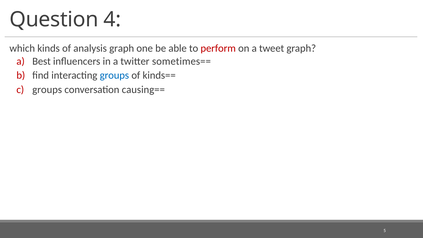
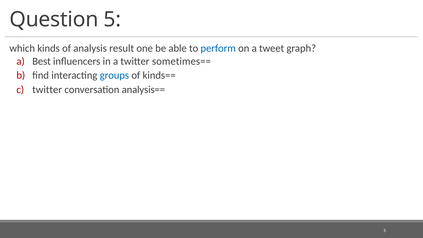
Question 4: 4 -> 5 (112, 20)
analysis graph: graph -> result (122, 48)
perform colour: red -> blue (218, 48)
groups: groups -> twitter (47, 90)
causing==: causing== -> analysis== (143, 90)
